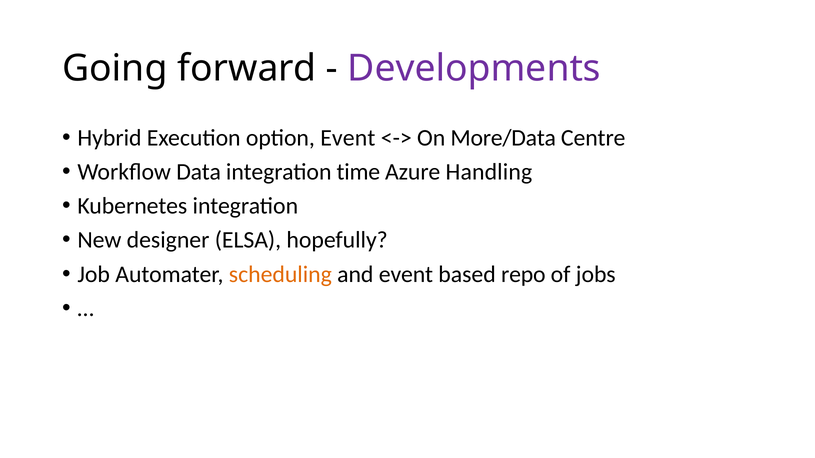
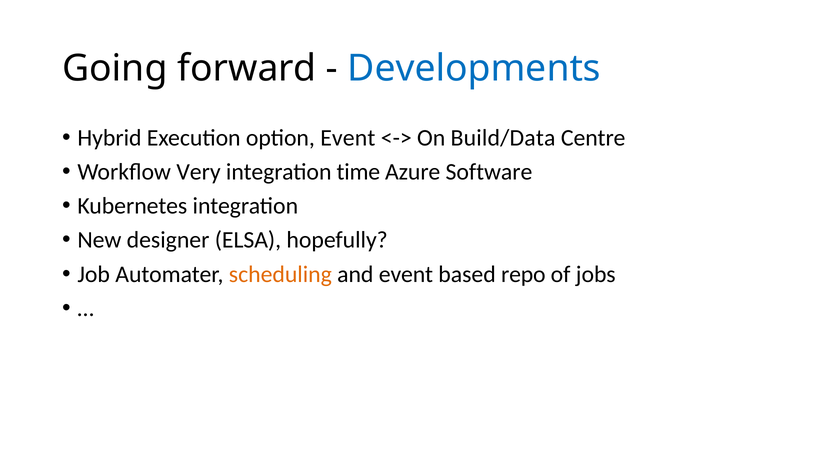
Developments colour: purple -> blue (474, 68)
More/Data: More/Data -> Build/Data (503, 138)
Data: Data -> Very (199, 172)
Handling: Handling -> Software (489, 172)
